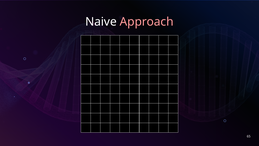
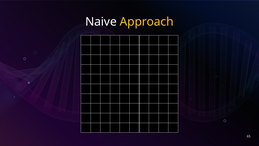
Approach colour: pink -> yellow (147, 22)
